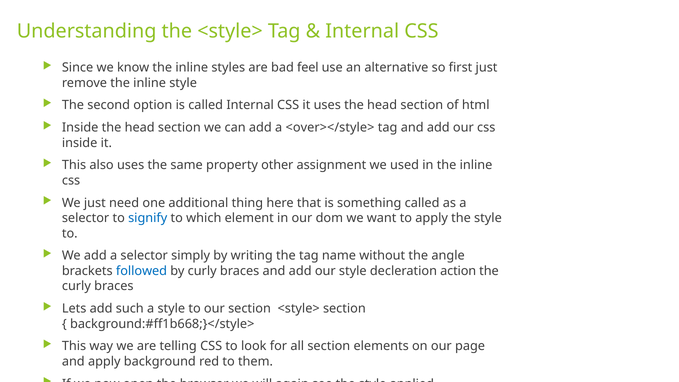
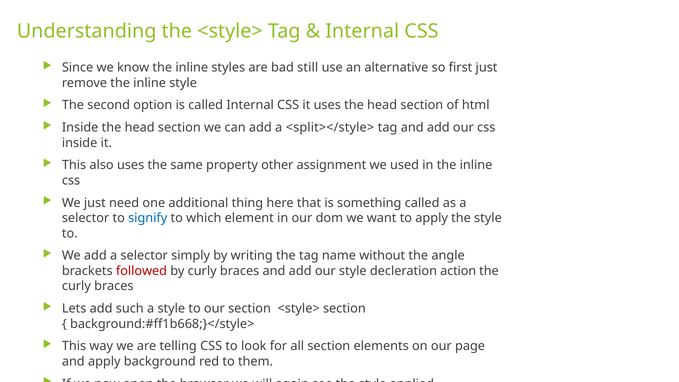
feel: feel -> still (308, 68)
<over></style>: <over></style> -> <split></style> (330, 128)
followed colour: blue -> red (142, 271)
